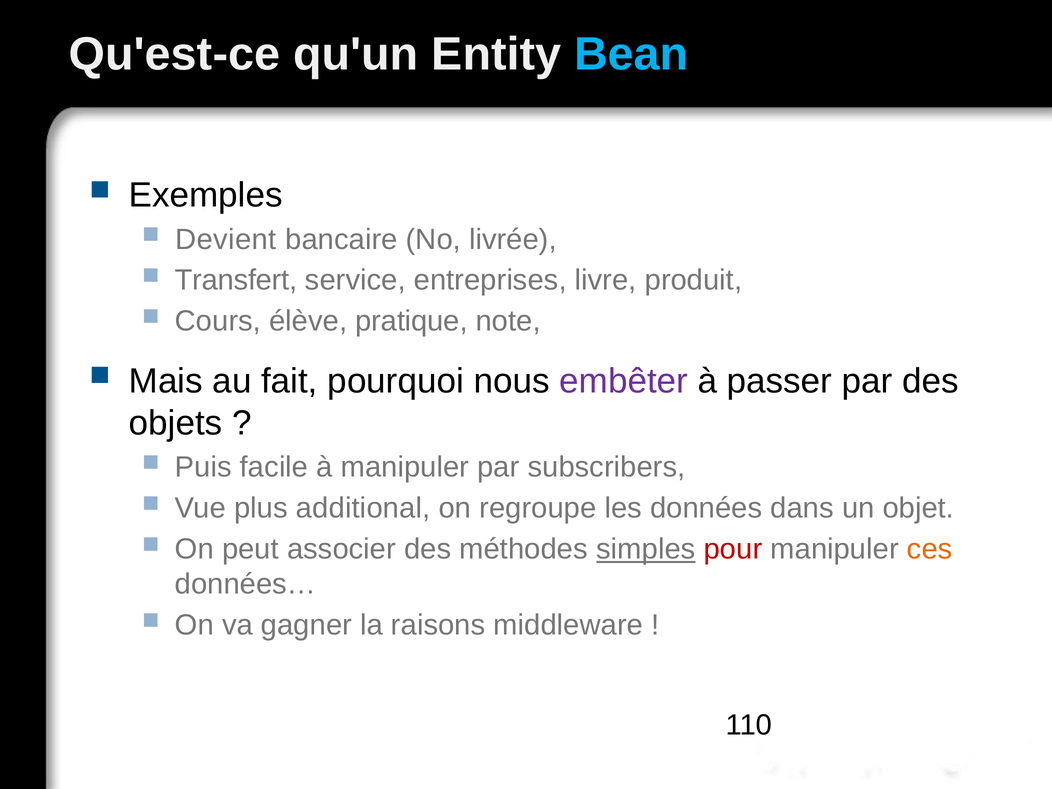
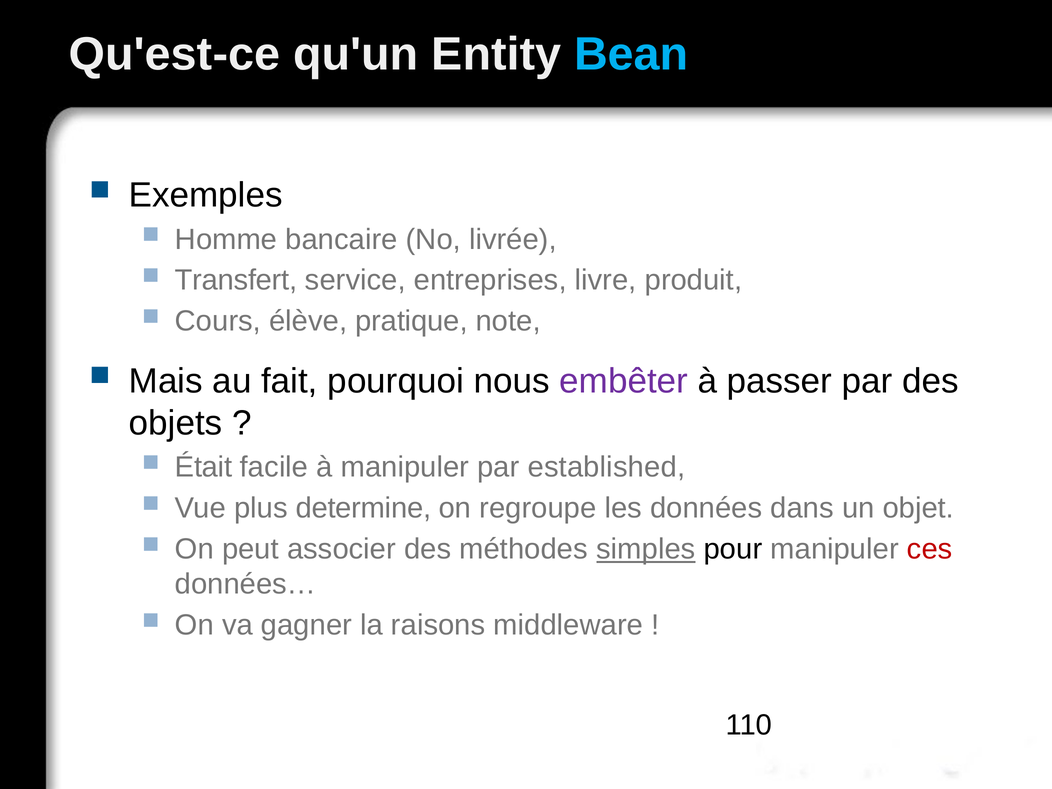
Devient: Devient -> Homme (226, 239)
Puis: Puis -> Était (203, 467)
subscribers: subscribers -> established (606, 467)
additional: additional -> determine (363, 508)
pour colour: red -> black (733, 549)
ces colour: orange -> red (930, 549)
